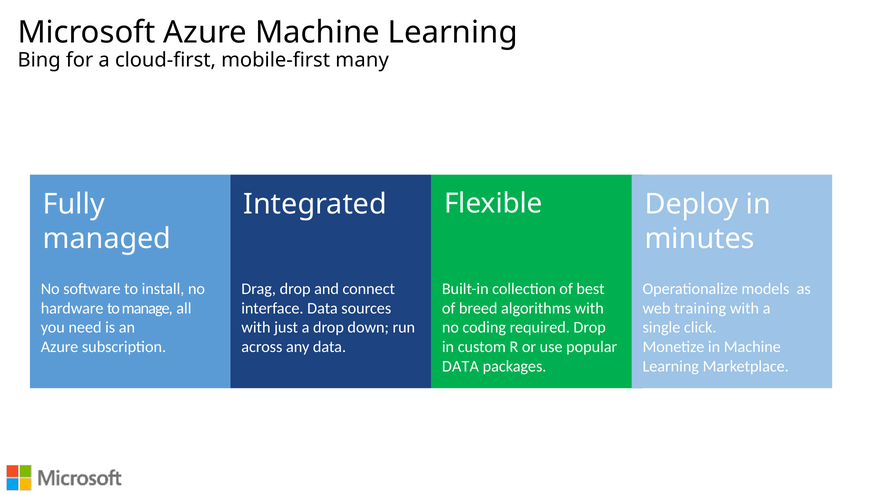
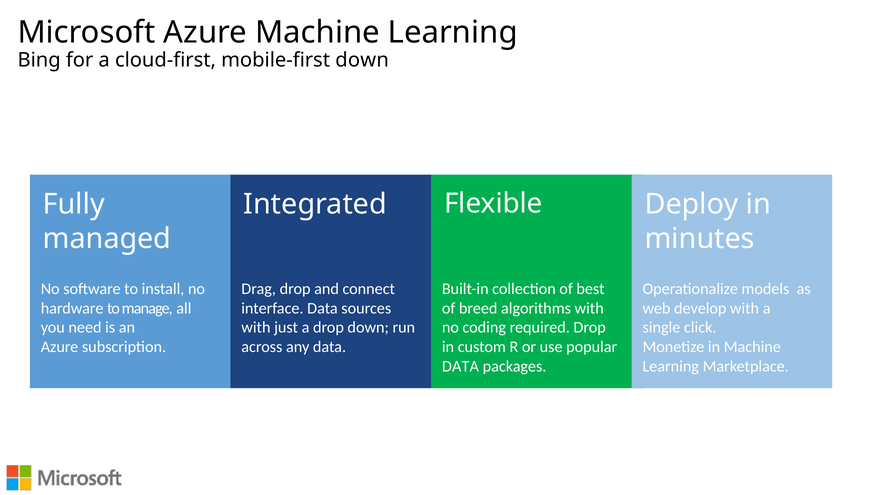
mobile-first many: many -> down (362, 60)
training: training -> develop (700, 308)
